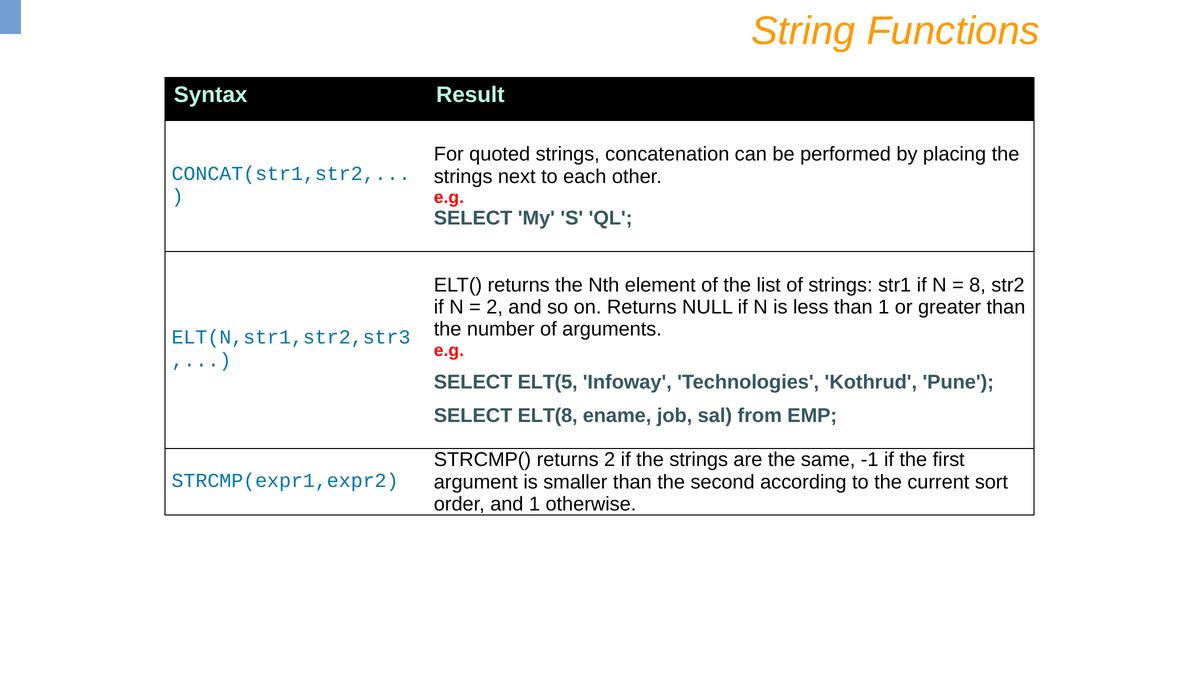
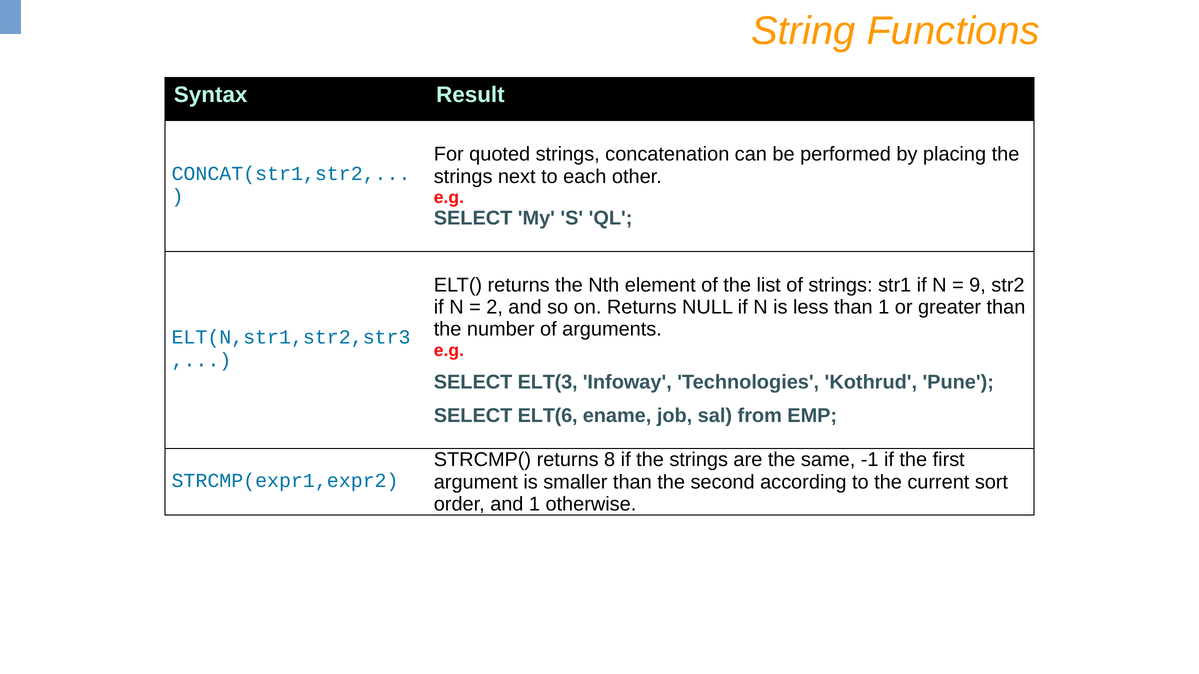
8: 8 -> 9 (978, 285)
ELT(5: ELT(5 -> ELT(3 (548, 382)
ELT(8: ELT(8 -> ELT(6 (548, 416)
returns 2: 2 -> 8 (610, 460)
